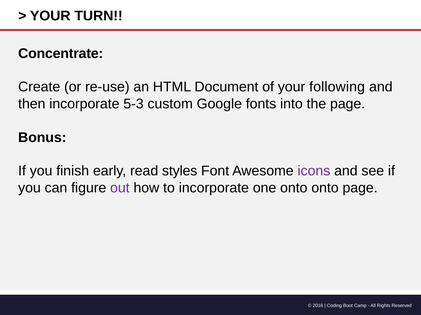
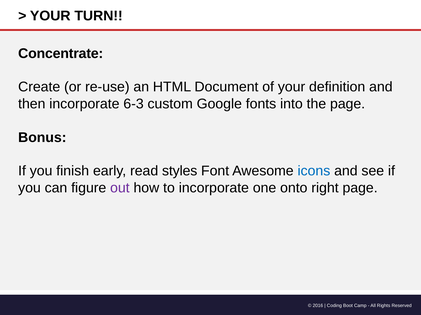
following: following -> definition (337, 87)
5-3: 5-3 -> 6-3 (134, 104)
icons colour: purple -> blue (314, 171)
onto onto: onto -> right (325, 188)
